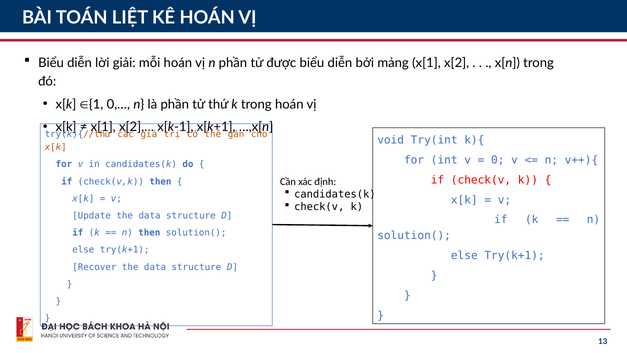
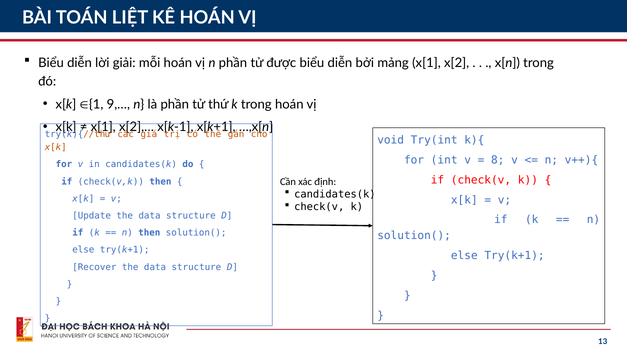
0,…: 0,… -> 9,… (118, 104)
0: 0 -> 8 (498, 160)
